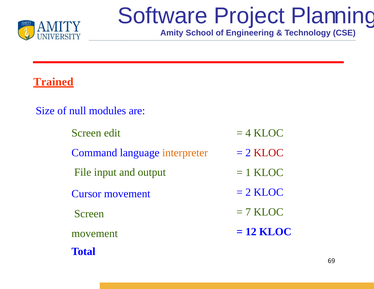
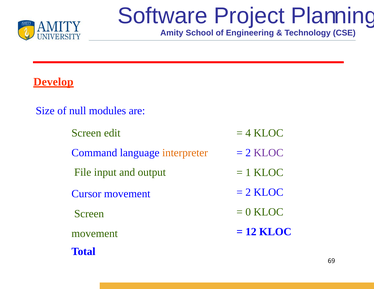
Trained: Trained -> Develop (53, 82)
KLOC colour: red -> purple (269, 153)
7: 7 -> 0 (248, 212)
